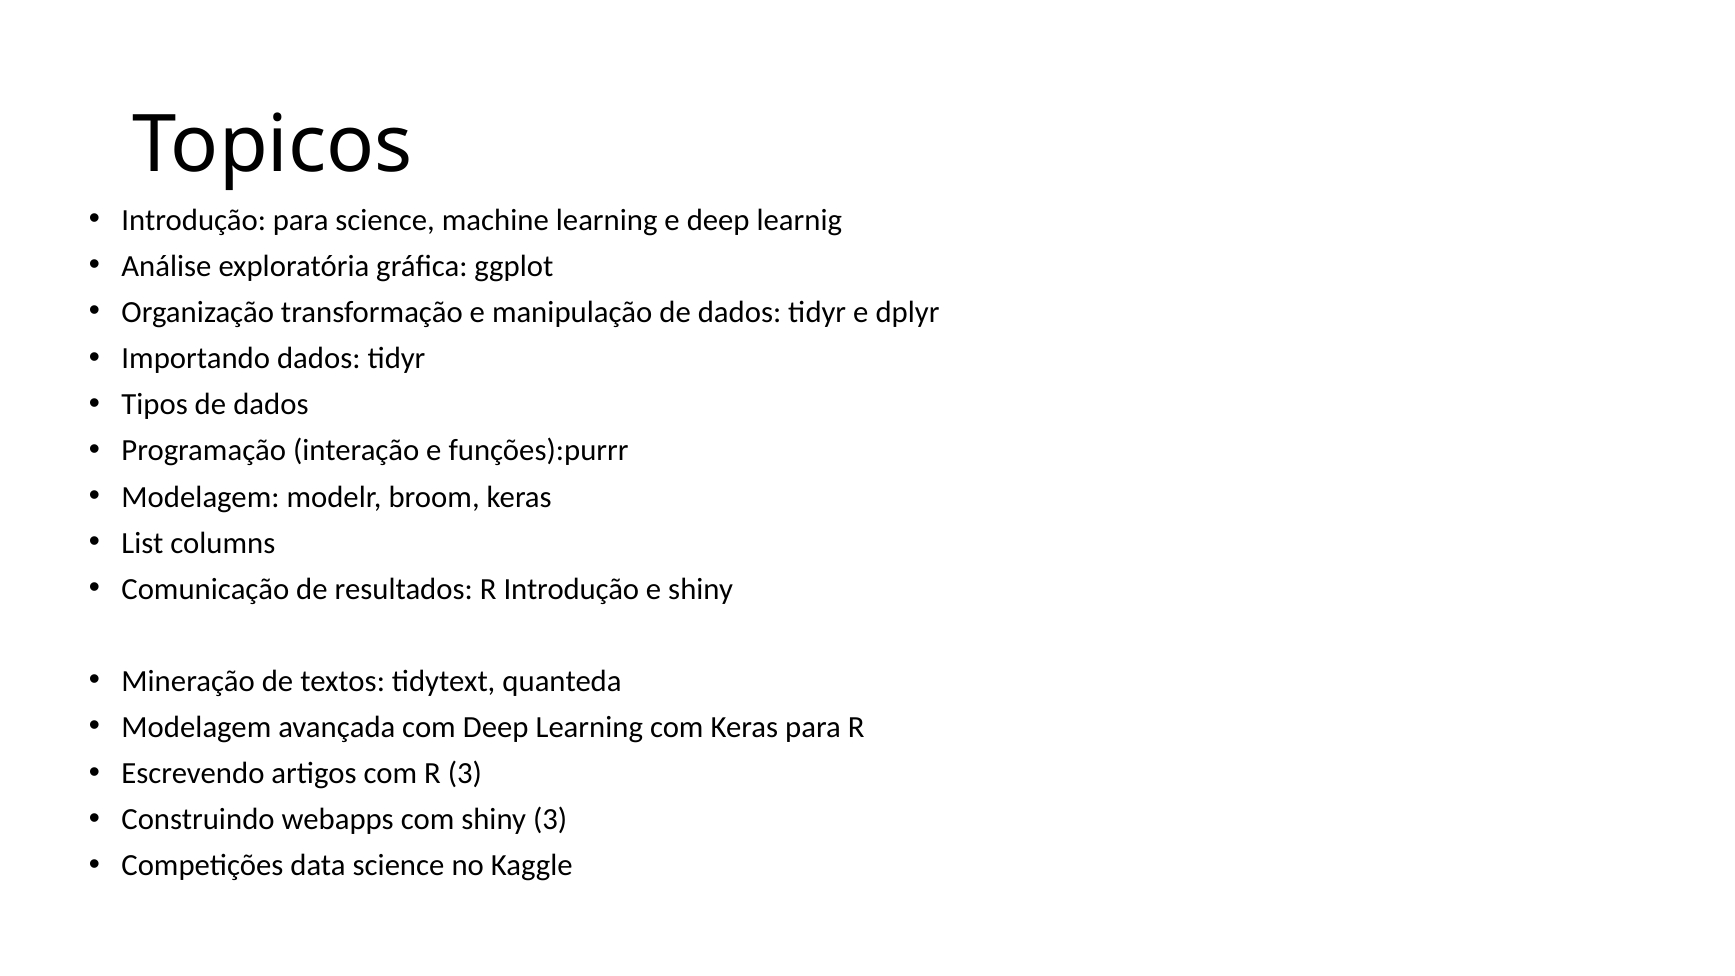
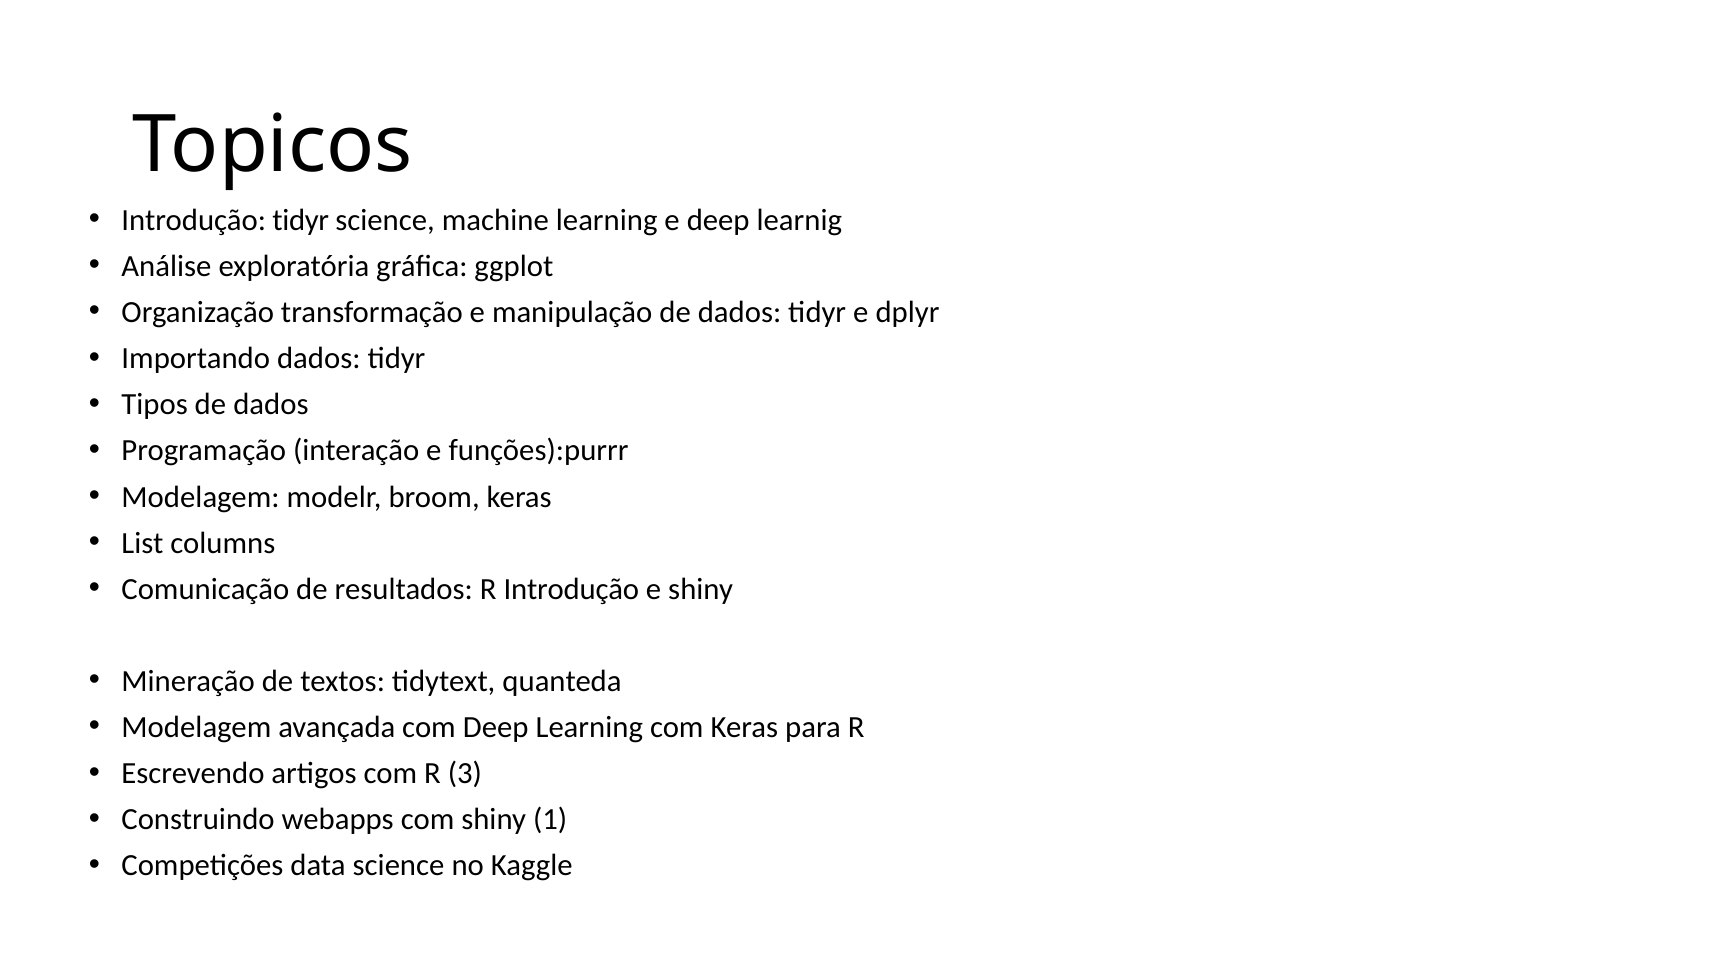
Introdução para: para -> tidyr (301, 220)
shiny 3: 3 -> 1 (550, 820)
